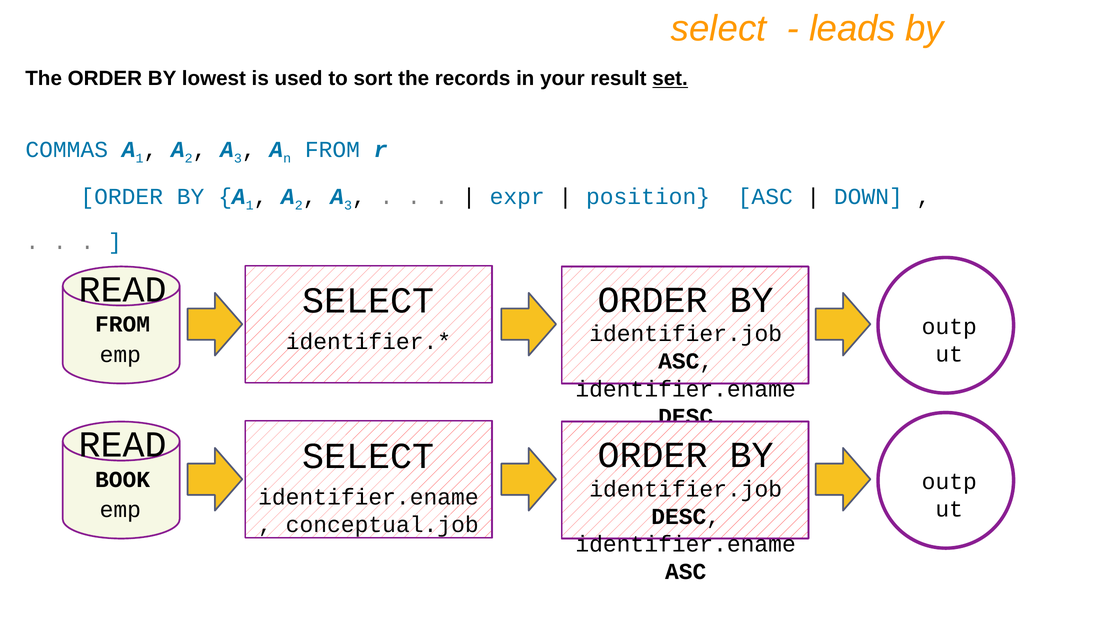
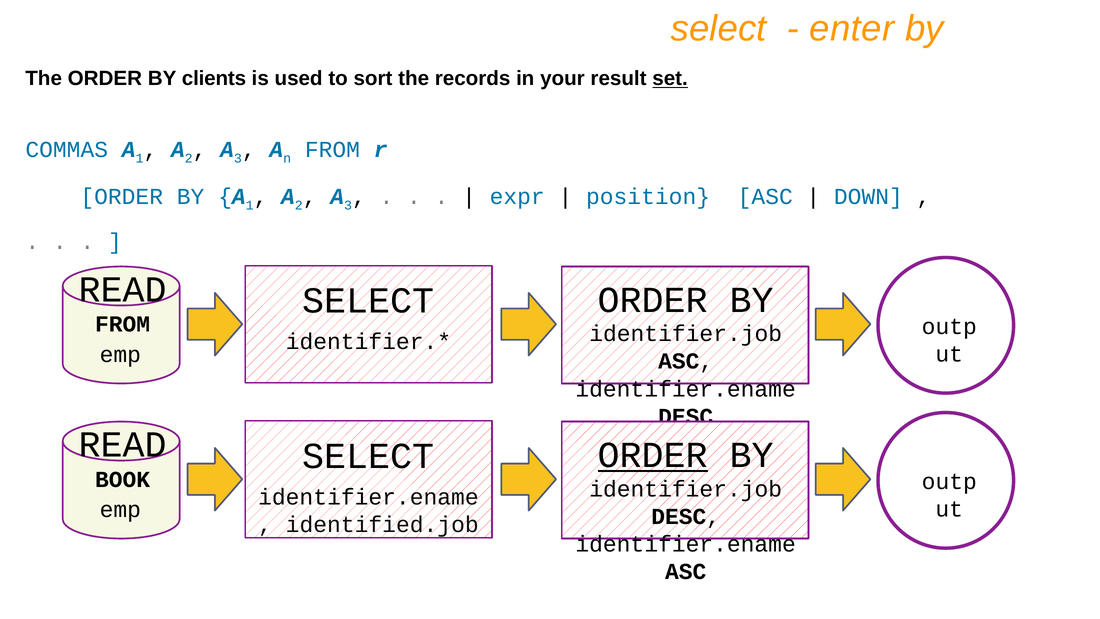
leads: leads -> enter (852, 29)
lowest: lowest -> clients (214, 78)
ORDER underline: none -> present (653, 455)
conceptual.job: conceptual.job -> identified.job (382, 524)
